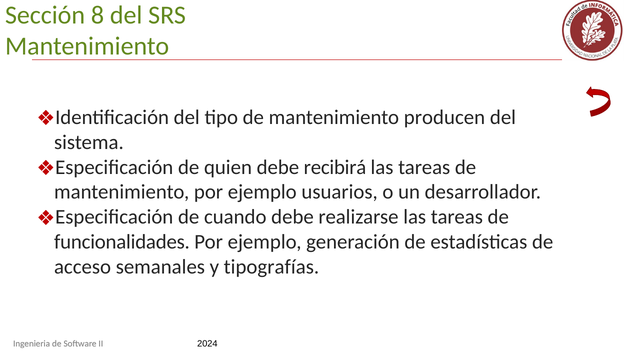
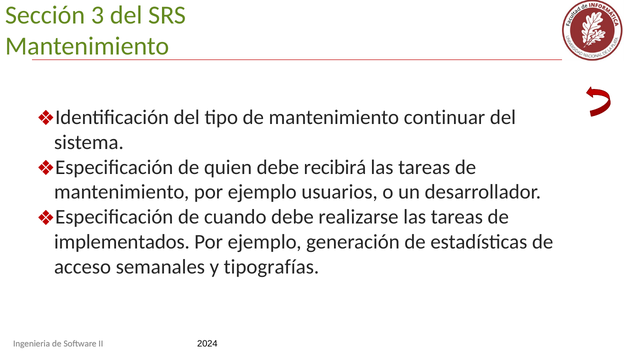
8: 8 -> 3 (97, 15)
producen: producen -> continuar (445, 117)
funcionalidades: funcionalidades -> implementados (122, 242)
